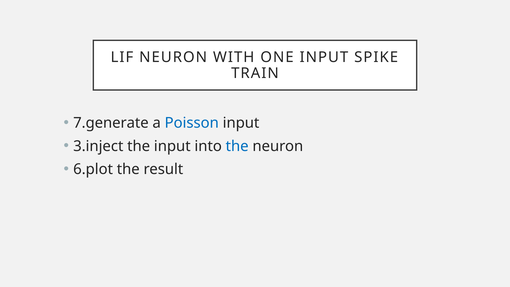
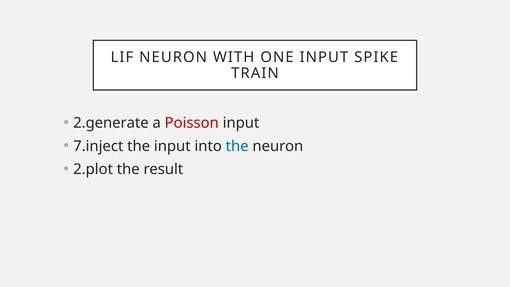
7.generate: 7.generate -> 2.generate (111, 123)
Poisson colour: blue -> red (192, 123)
3.inject: 3.inject -> 7.inject (98, 146)
6.plot: 6.plot -> 2.plot (93, 169)
